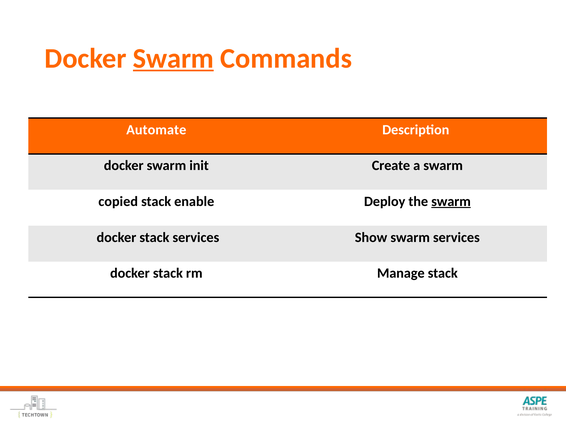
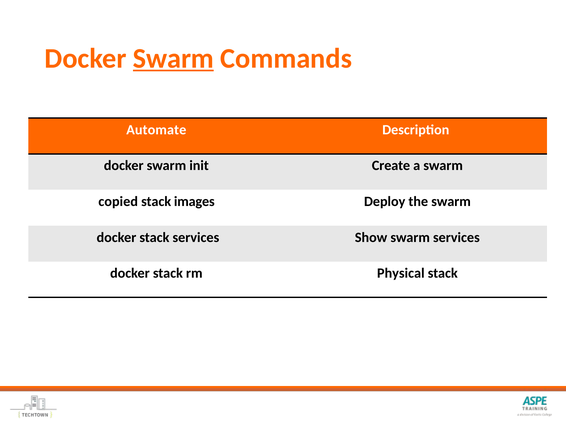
enable: enable -> images (194, 201)
swarm underline: present -> none (451, 201)
Manage: Manage -> Physical (401, 273)
